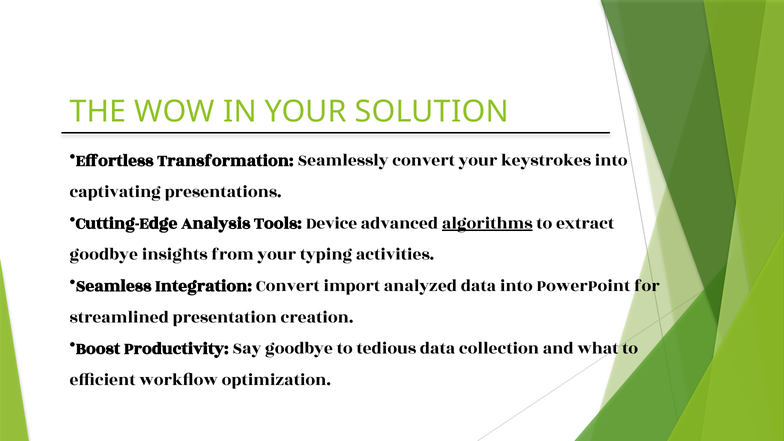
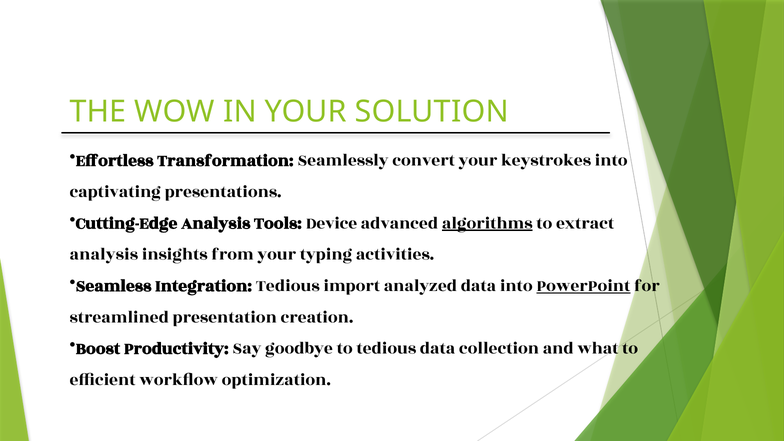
goodbye: goodbye -> analysis (104, 254)
Integration Convert: Convert -> Tedious (288, 285)
PowerPoint underline: none -> present (583, 285)
